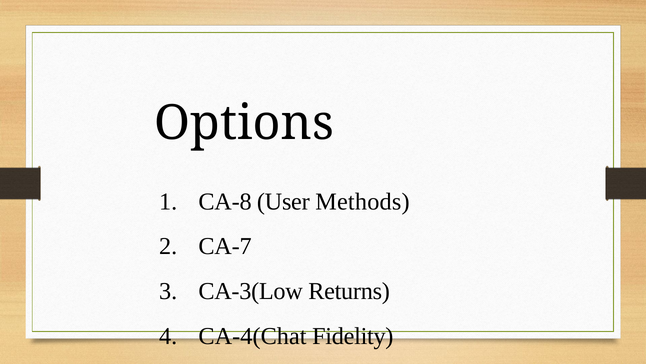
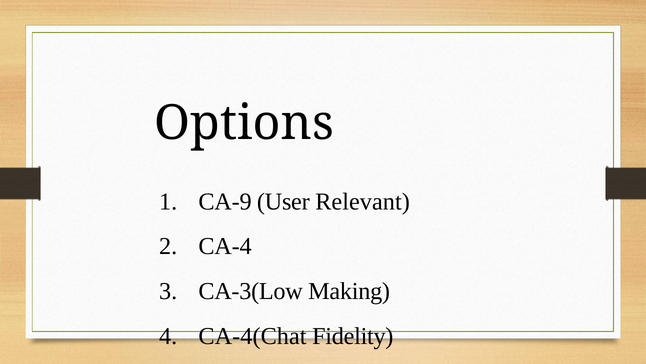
CA-8: CA-8 -> CA-9 (225, 201)
Methods: Methods -> Relevant (363, 201)
CA-7: CA-7 -> CA-4 (225, 246)
Returns: Returns -> Making (349, 291)
